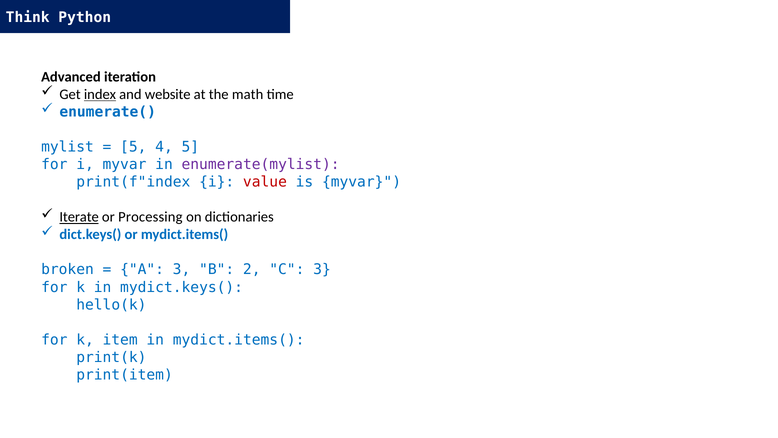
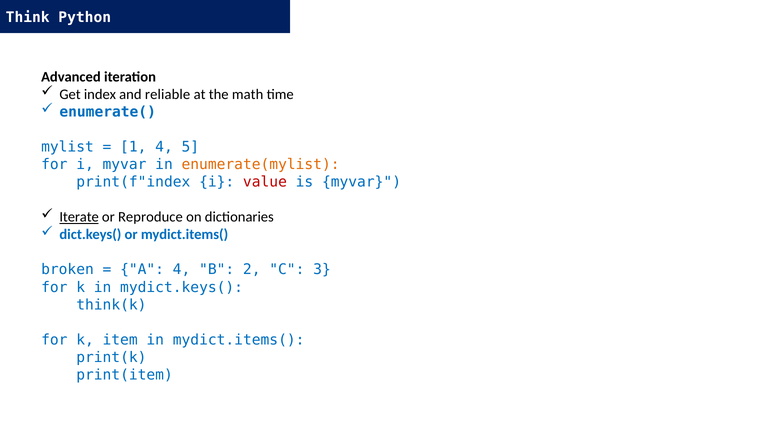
index underline: present -> none (100, 94)
website: website -> reliable (168, 94)
5: 5 -> 1 (133, 147)
enumerate(mylist colour: purple -> orange (261, 164)
Processing: Processing -> Reproduce (150, 217)
A 3: 3 -> 4 (182, 269)
hello(k: hello(k -> think(k (111, 304)
